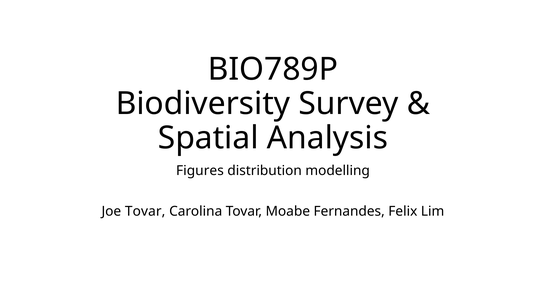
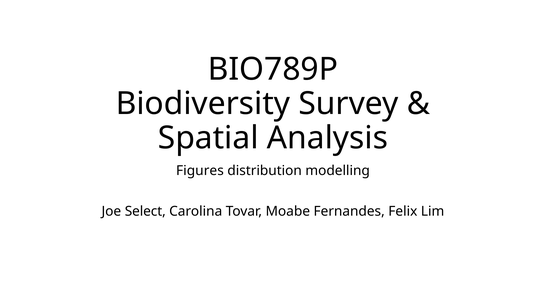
Joe Tovar: Tovar -> Select (145, 212)
